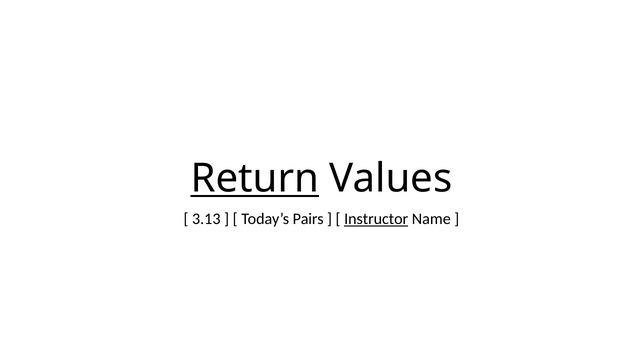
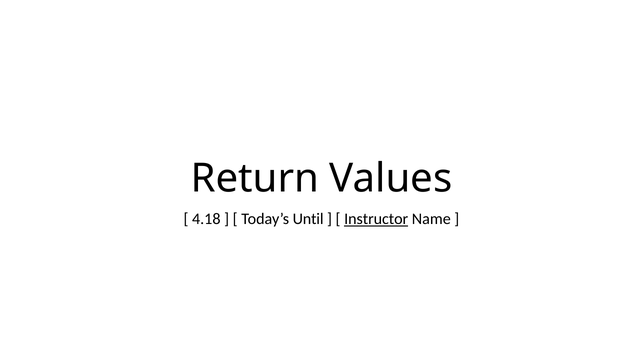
Return underline: present -> none (255, 179)
3.13: 3.13 -> 4.18 (206, 219)
Pairs: Pairs -> Until (308, 219)
